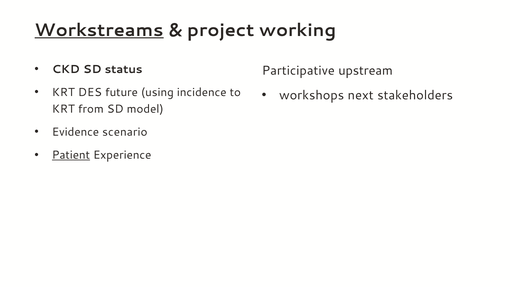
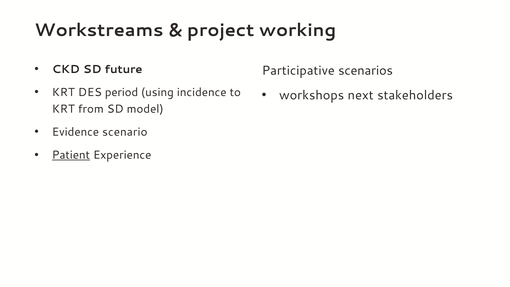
Workstreams underline: present -> none (99, 30)
status: status -> future (124, 69)
upstream: upstream -> scenarios (366, 70)
future: future -> period (122, 92)
